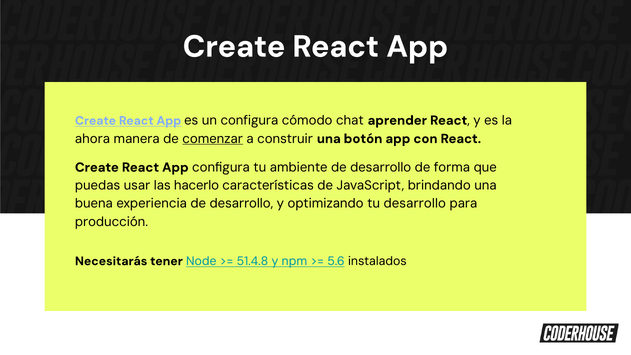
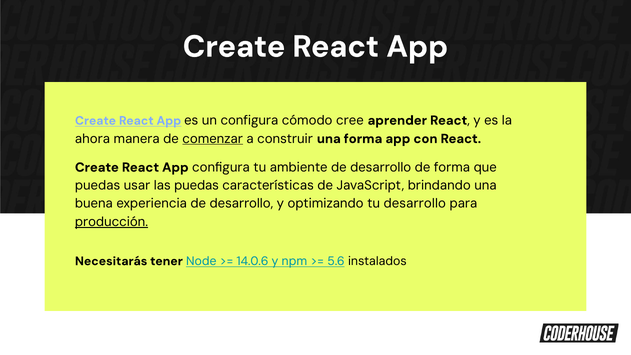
chat: chat -> cree (350, 120)
una botón: botón -> forma (363, 139)
las hacerlo: hacerlo -> puedas (197, 185)
producción underline: none -> present (111, 222)
51.4.8: 51.4.8 -> 14.0.6 (252, 261)
